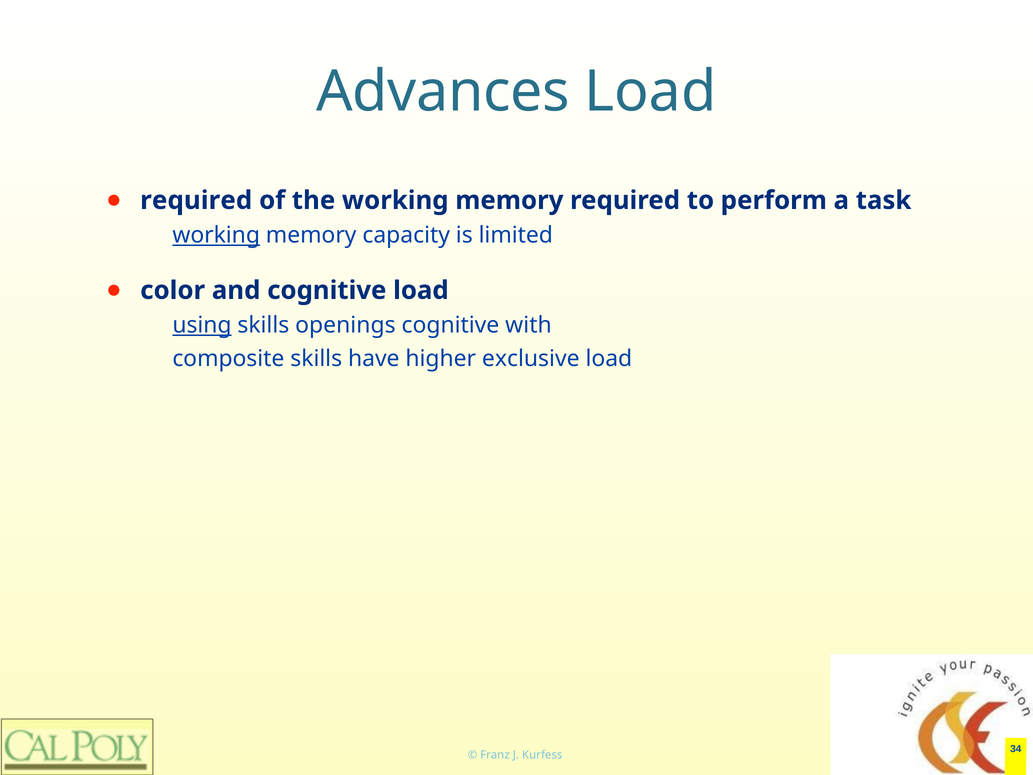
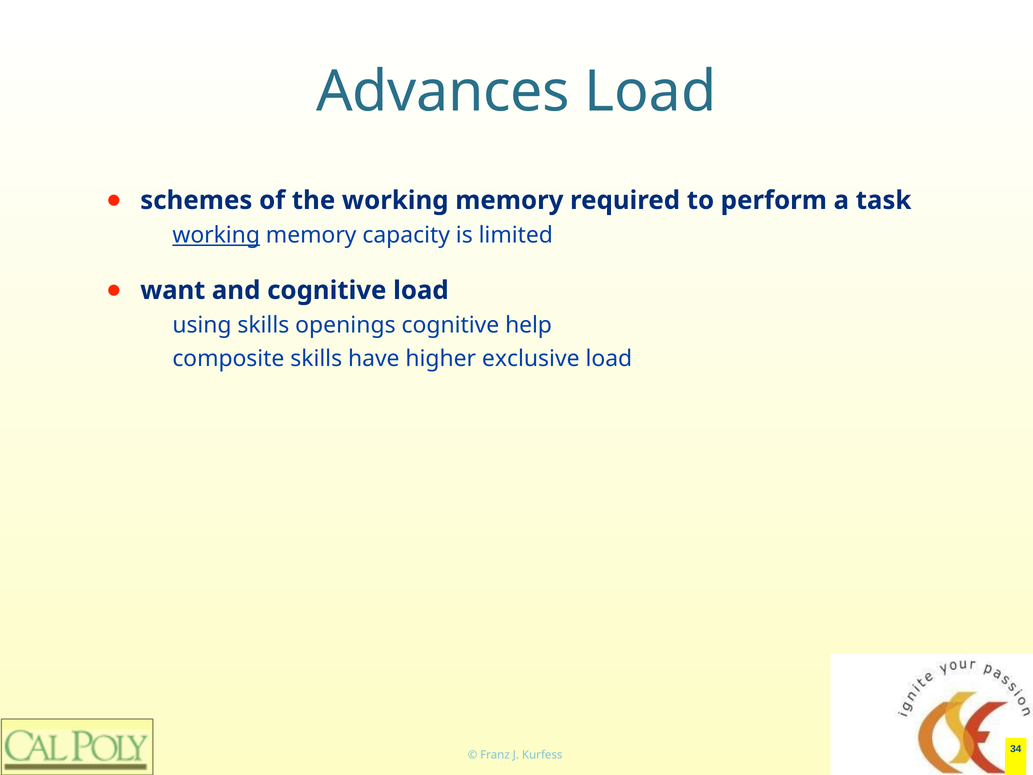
required: required -> schemes (196, 200)
color: color -> want (173, 290)
using underline: present -> none (202, 325)
with: with -> help (529, 325)
